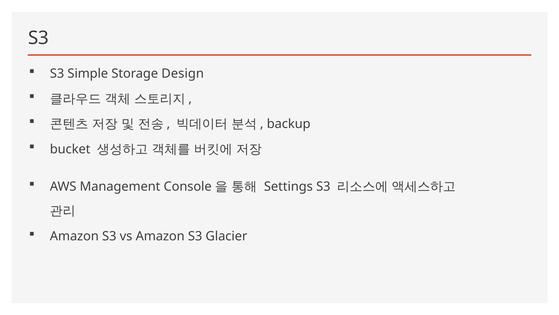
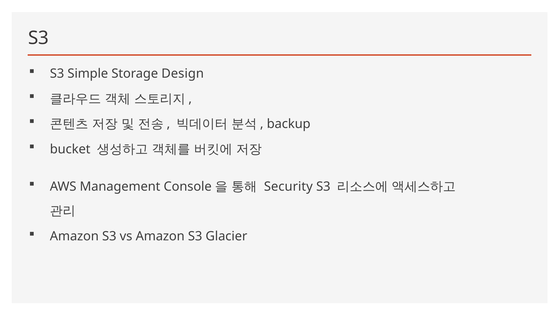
Settings: Settings -> Security (288, 186)
